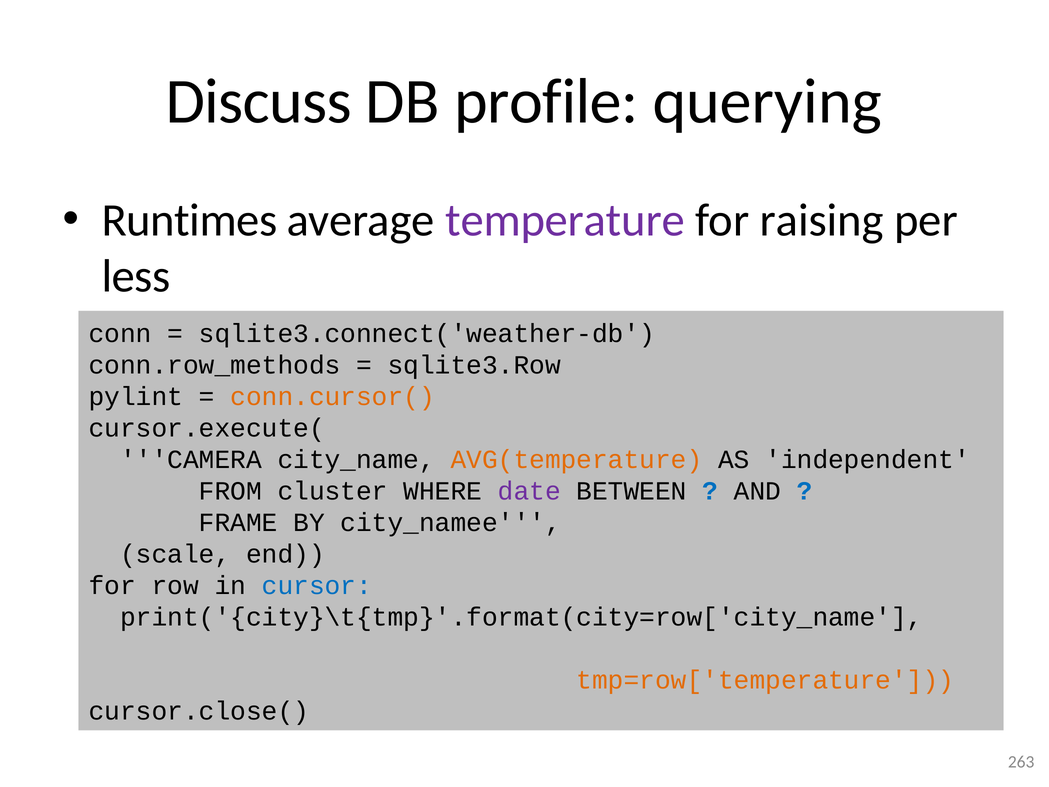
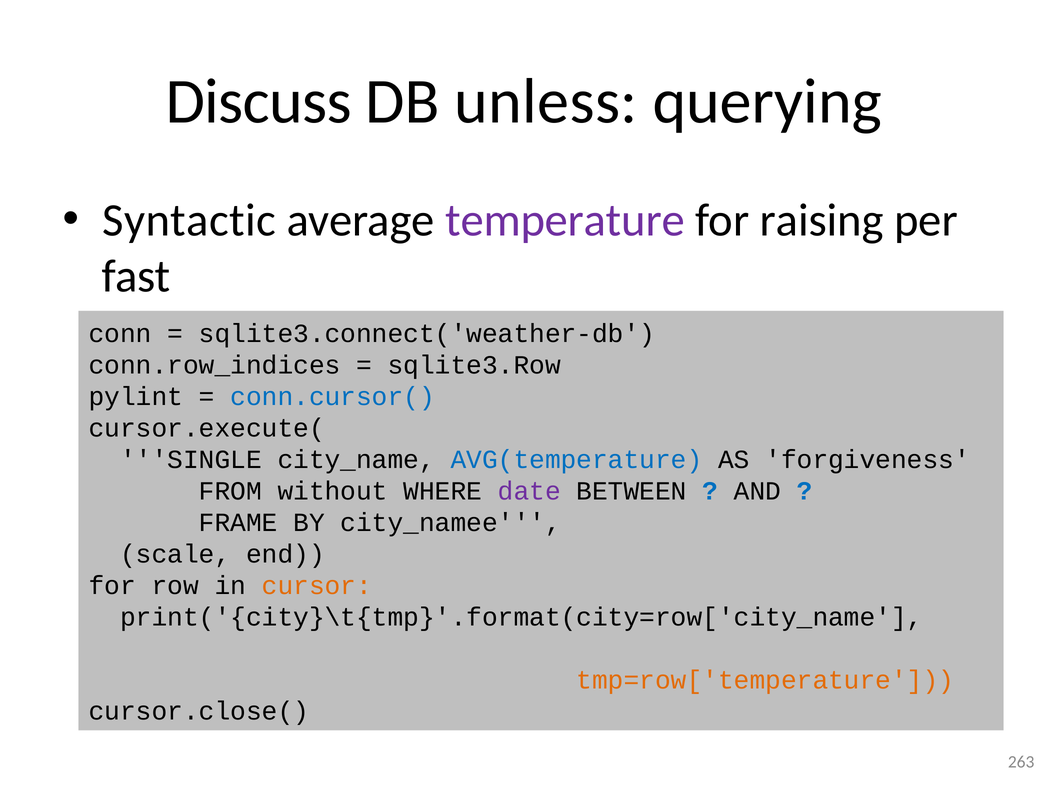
profile: profile -> unless (546, 102)
Runtimes: Runtimes -> Syntactic (189, 220)
less: less -> fast (136, 276)
conn.row_methods: conn.row_methods -> conn.row_indices (215, 365)
conn.cursor( colour: orange -> blue (333, 396)
CAMERA: CAMERA -> SINGLE (191, 459)
AVG(temperature colour: orange -> blue (576, 459)
independent: independent -> forgiveness (868, 459)
cluster: cluster -> without (333, 491)
cursor colour: blue -> orange (317, 585)
